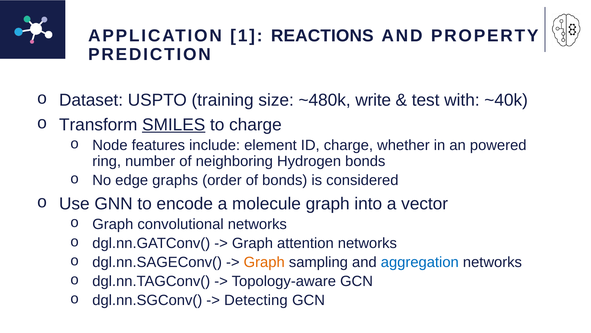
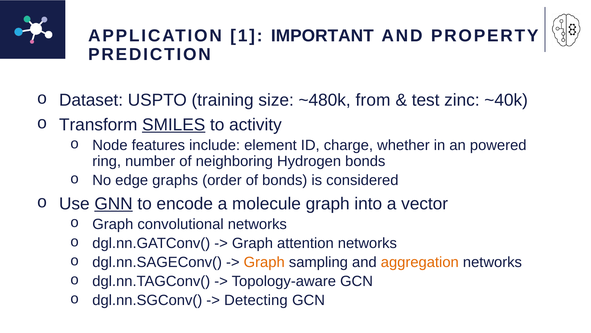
REACTIONS: REACTIONS -> IMPORTANT (322, 36)
write: write -> from (373, 100)
with: with -> zinc (462, 100)
to charge: charge -> activity (255, 125)
GNN underline: none -> present (114, 203)
aggregation colour: blue -> orange (420, 262)
